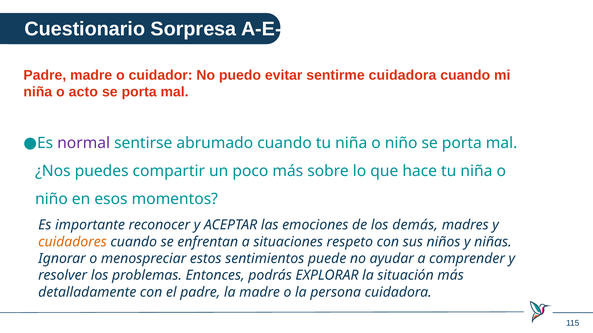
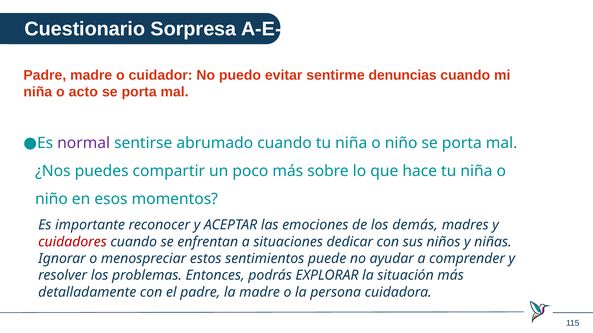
sentirme cuidadora: cuidadora -> denuncias (403, 75)
cuidadores colour: orange -> red (73, 242)
respeto: respeto -> dedicar (350, 242)
